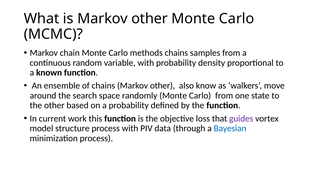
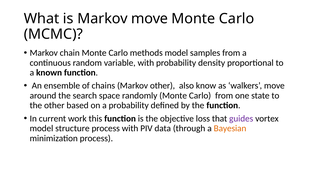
is Markov other: other -> move (150, 19)
methods chains: chains -> model (176, 53)
Bayesian colour: blue -> orange (230, 128)
